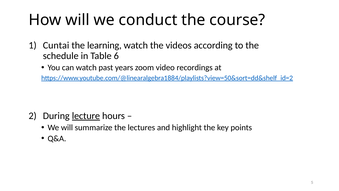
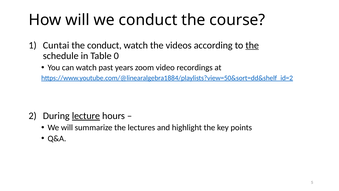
the learning: learning -> conduct (104, 45)
the underline: none -> present (252, 45)
6: 6 -> 0 (116, 56)
